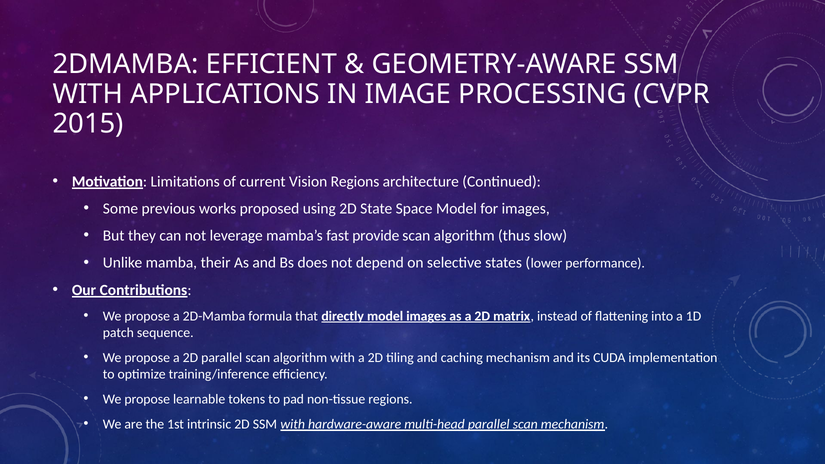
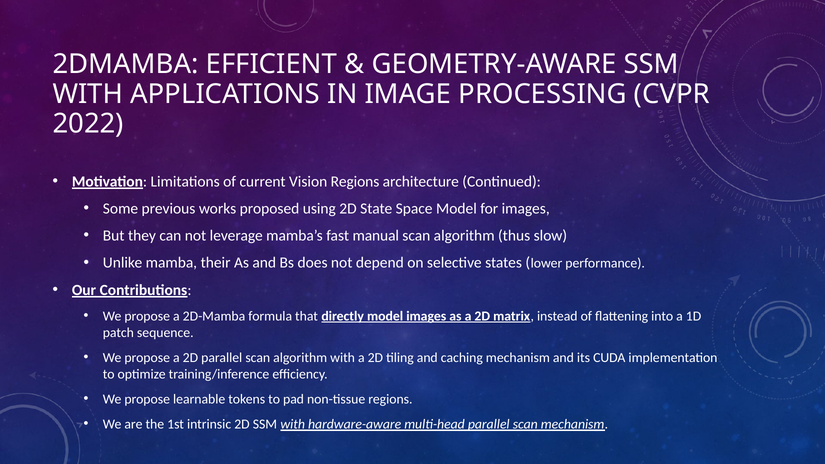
2015: 2015 -> 2022 (88, 124)
provide: provide -> manual (376, 236)
